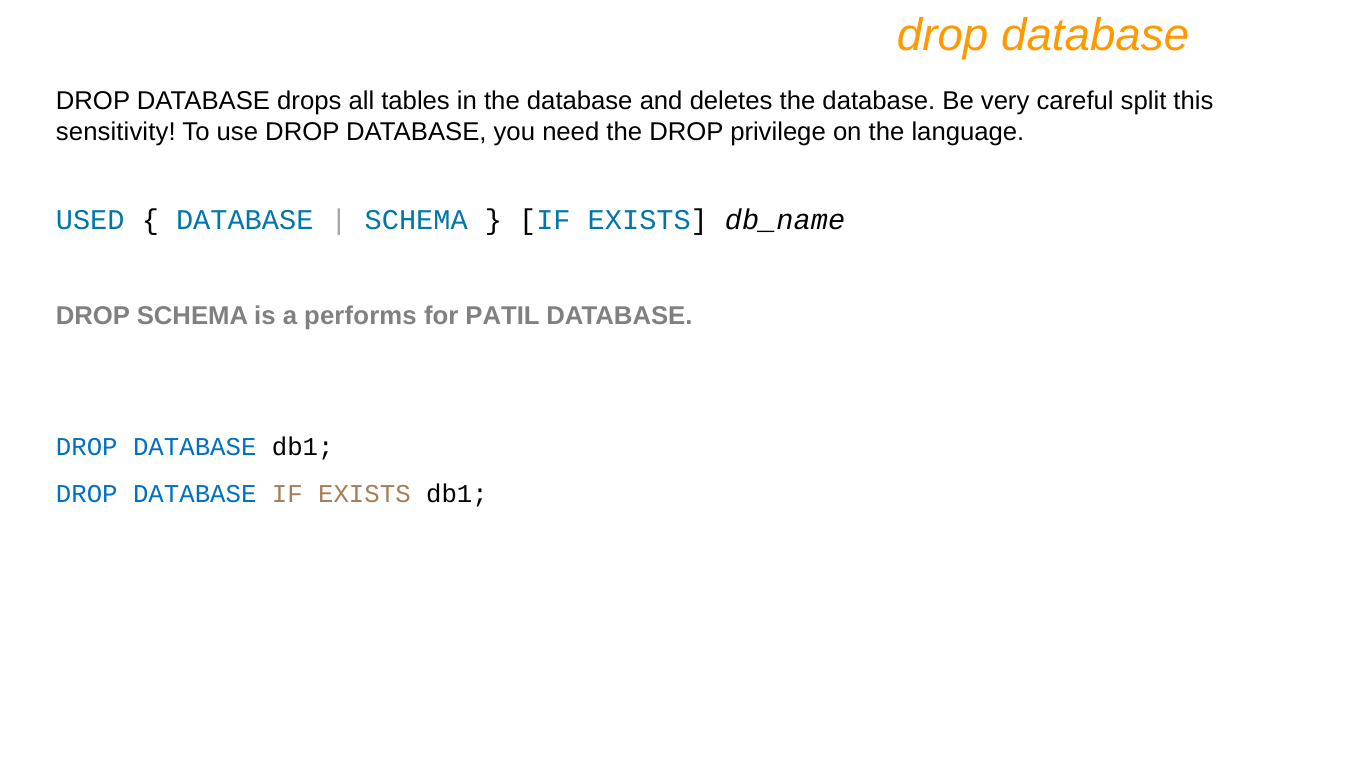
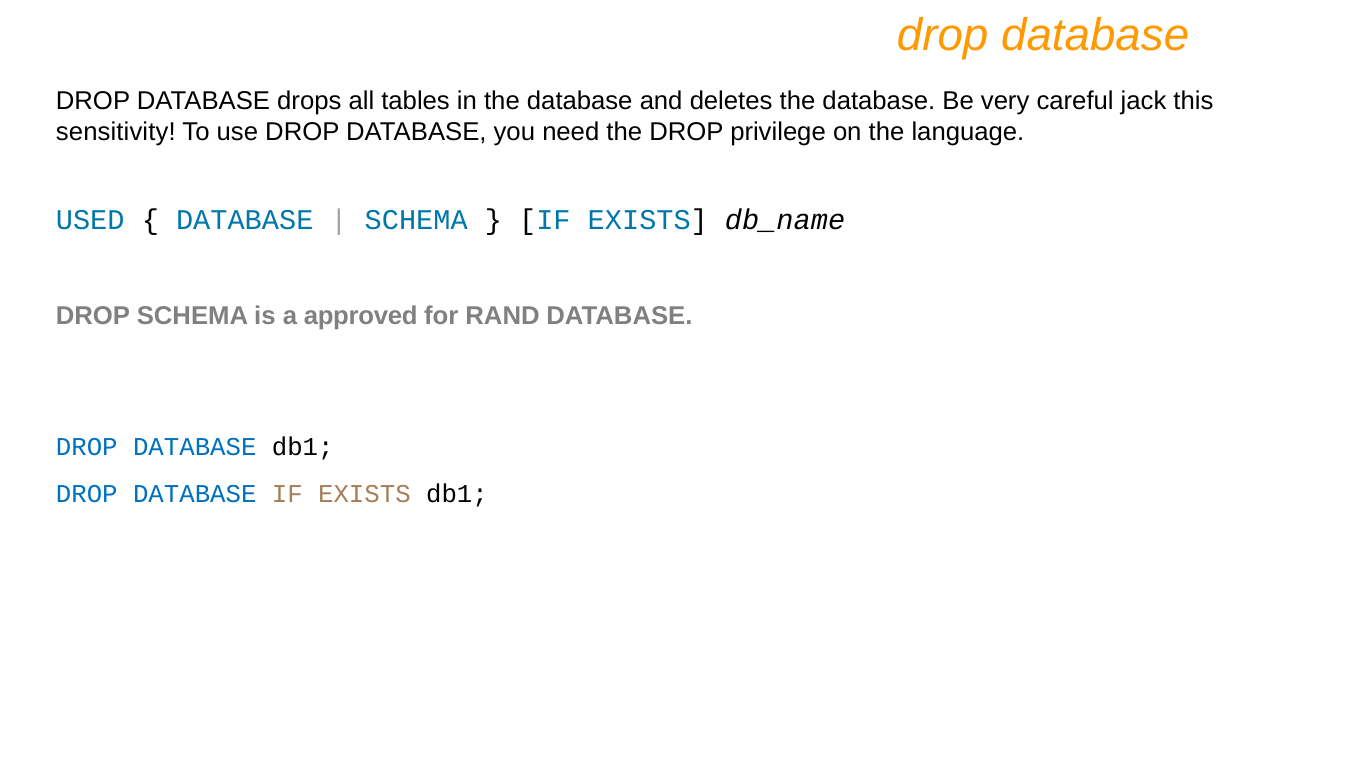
split: split -> jack (1144, 101)
performs: performs -> approved (361, 317)
PATIL: PATIL -> RAND (503, 317)
